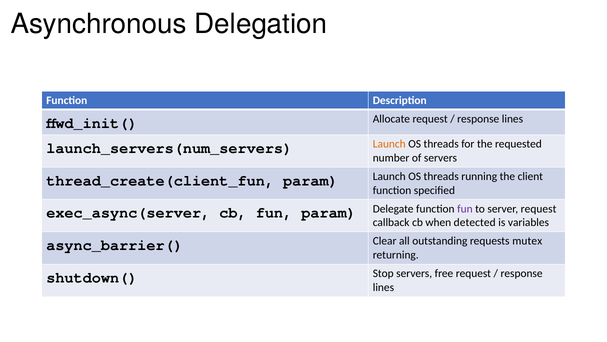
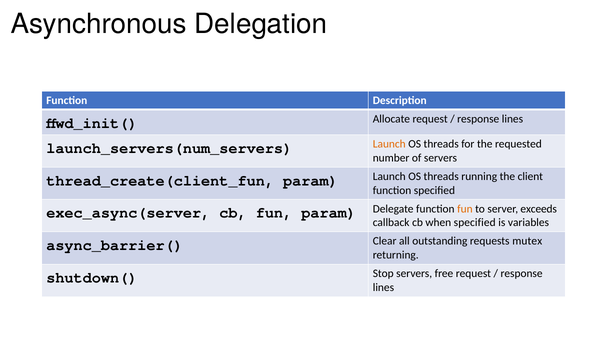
fun colour: purple -> orange (465, 208)
server request: request -> exceeds (539, 208)
when detected: detected -> specified (475, 222)
